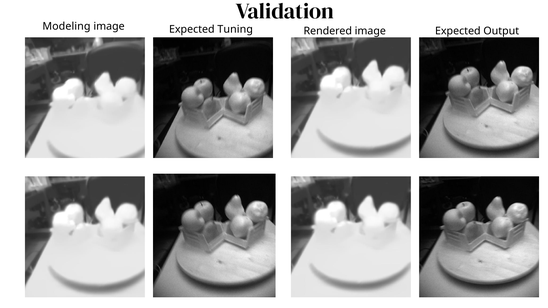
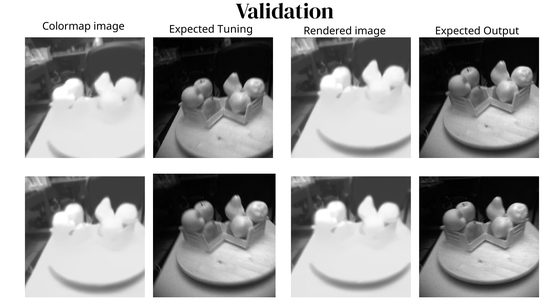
Modeling: Modeling -> Colormap (67, 26)
